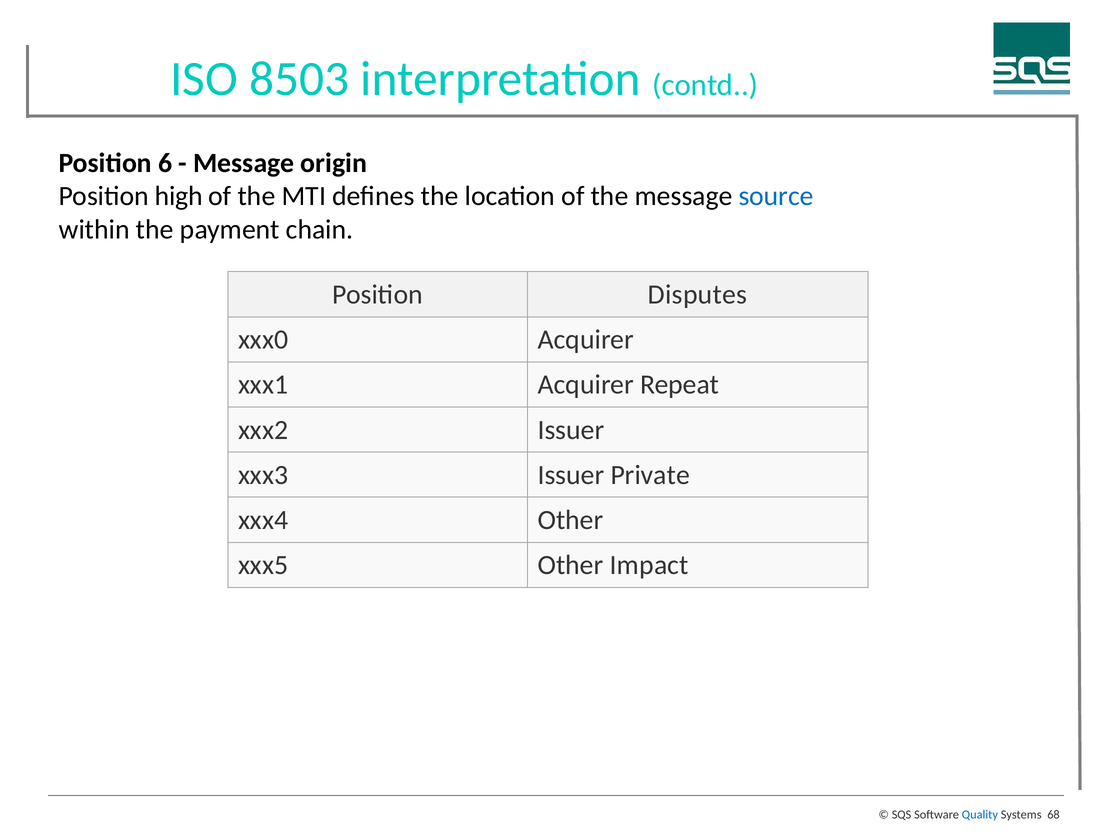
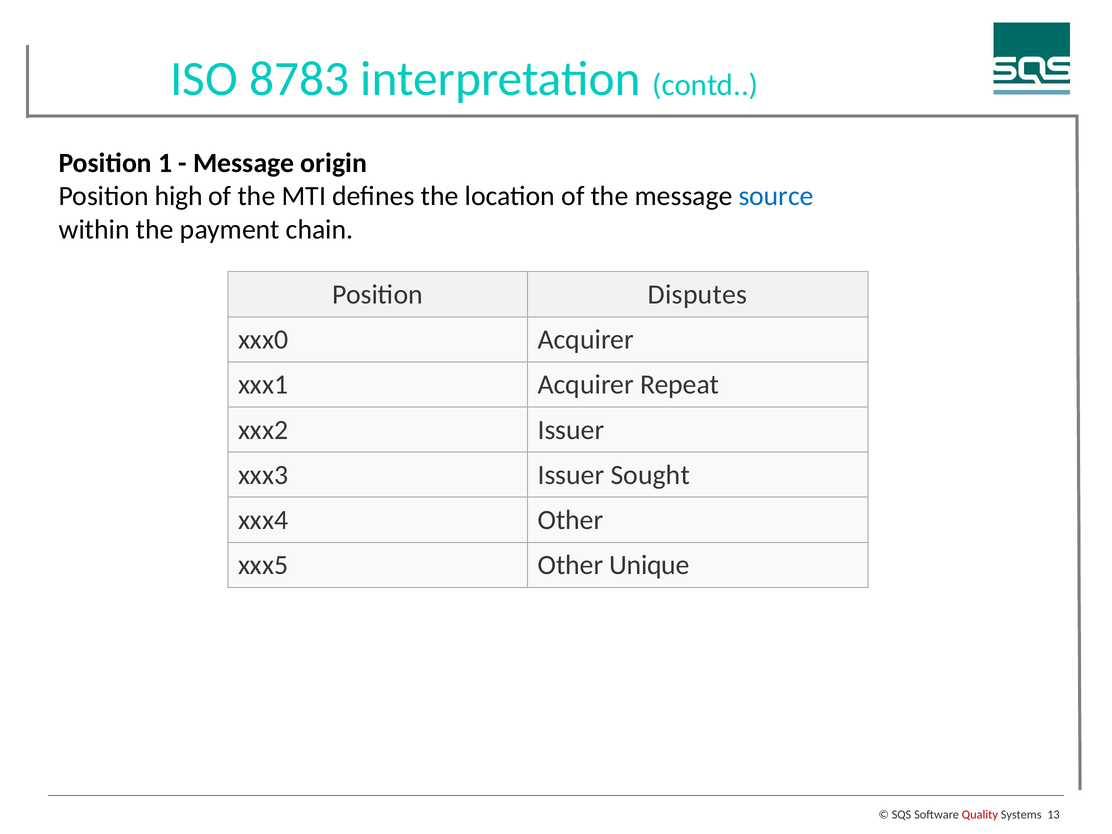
8503: 8503 -> 8783 (299, 79)
6: 6 -> 1 (165, 163)
Private: Private -> Sought (650, 475)
Impact: Impact -> Unique (649, 565)
Quality colour: blue -> red (980, 815)
68: 68 -> 13 (1053, 815)
